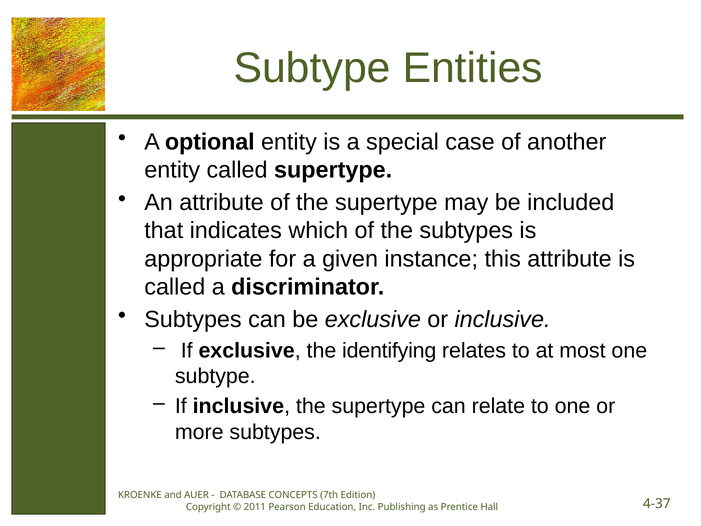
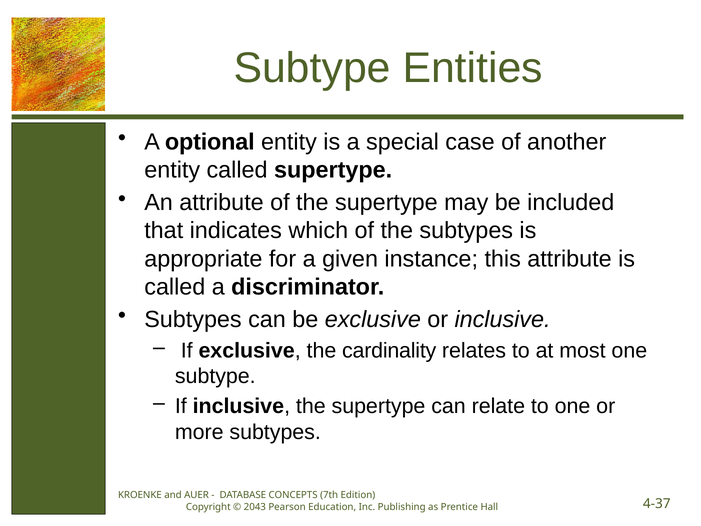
identifying: identifying -> cardinality (389, 350)
2011: 2011 -> 2043 (255, 507)
